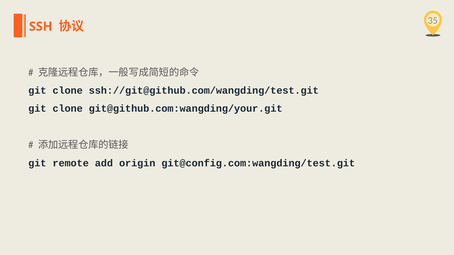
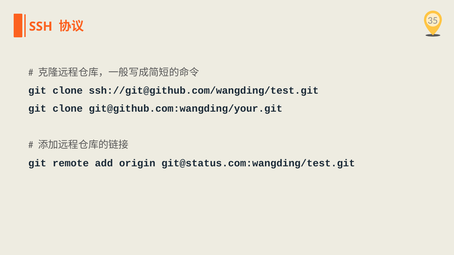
git@config.com:wangding/test.git: git@config.com:wangding/test.git -> git@status.com:wangding/test.git (258, 163)
